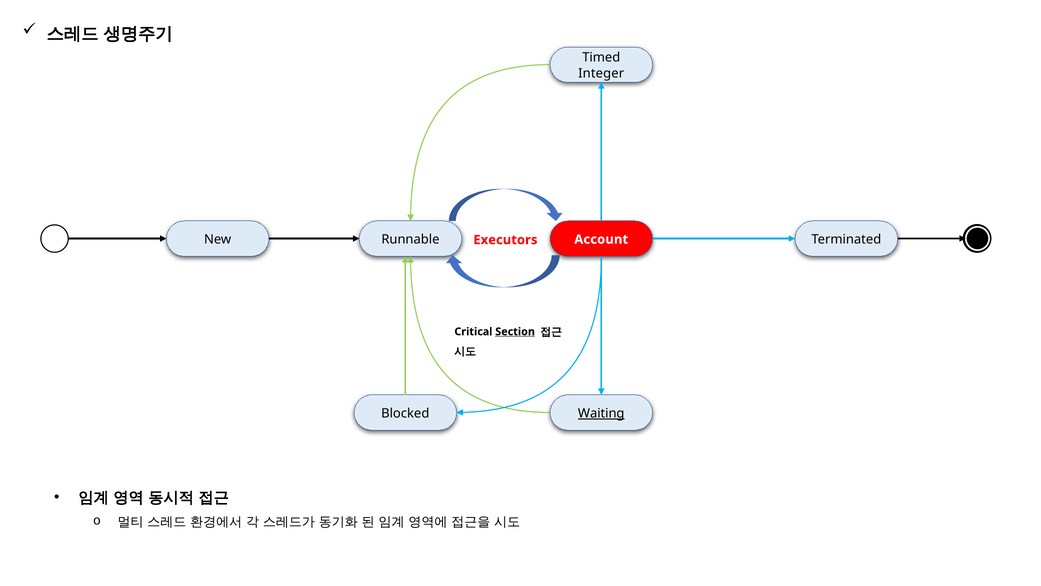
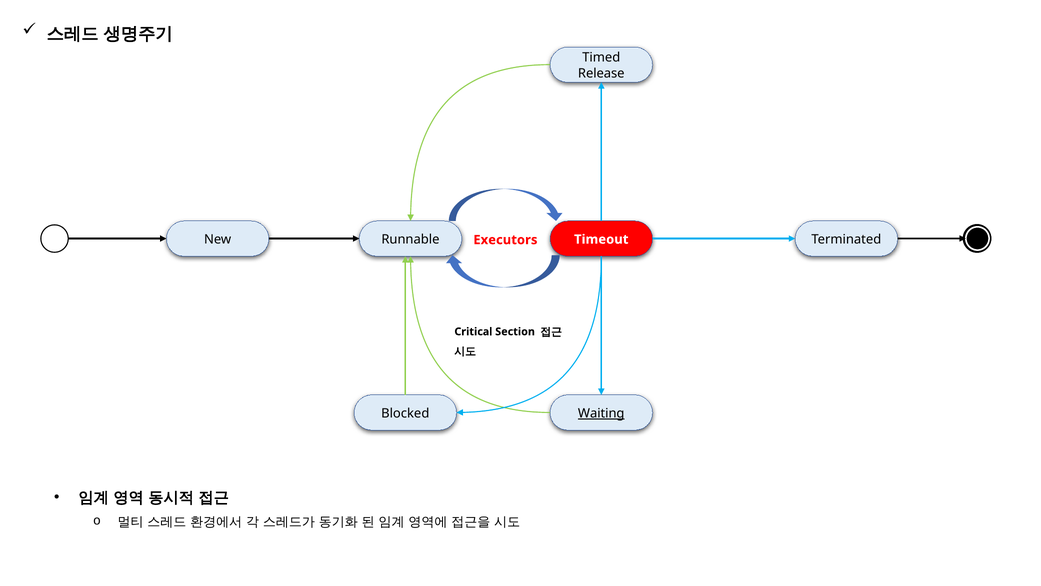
Integer: Integer -> Release (601, 73)
Account: Account -> Timeout (601, 239)
Section underline: present -> none (515, 331)
